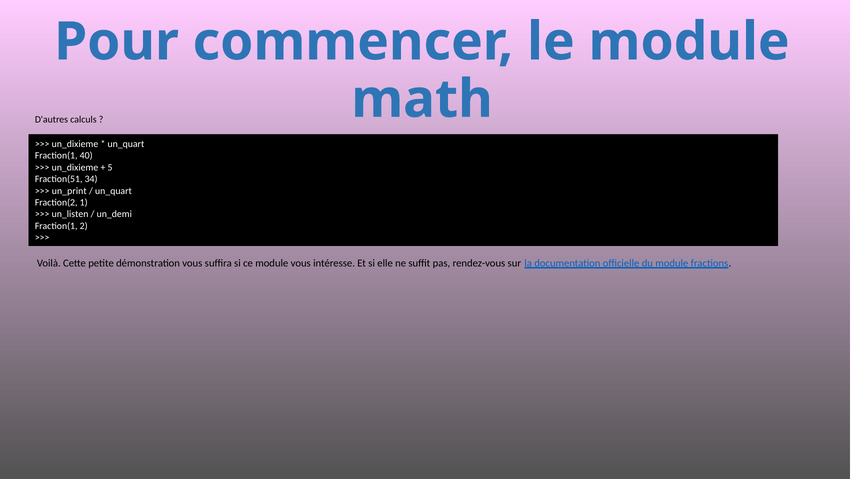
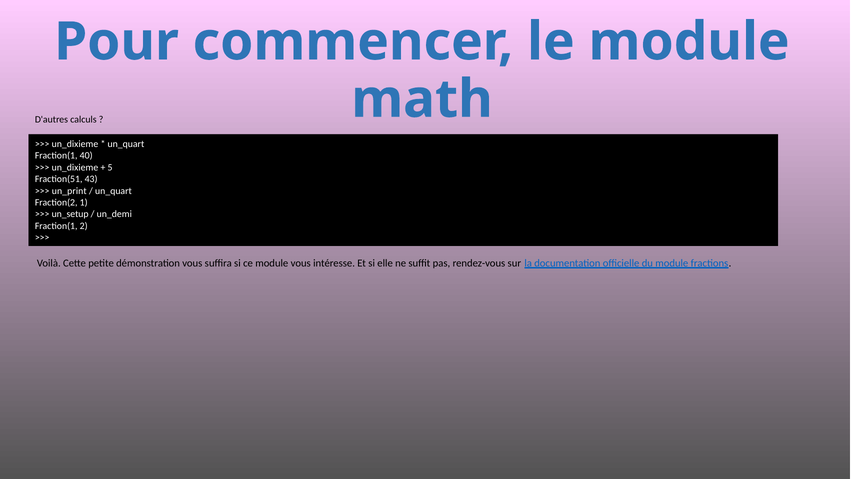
34: 34 -> 43 (91, 179)
un_listen: un_listen -> un_setup (70, 214)
